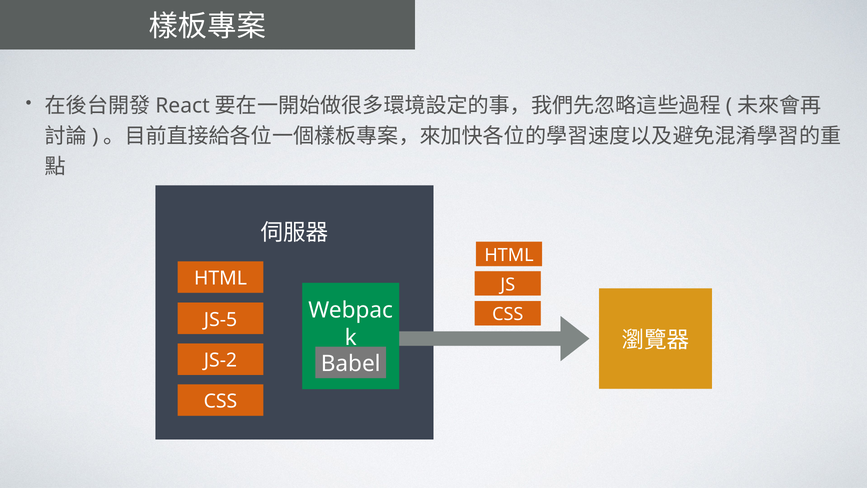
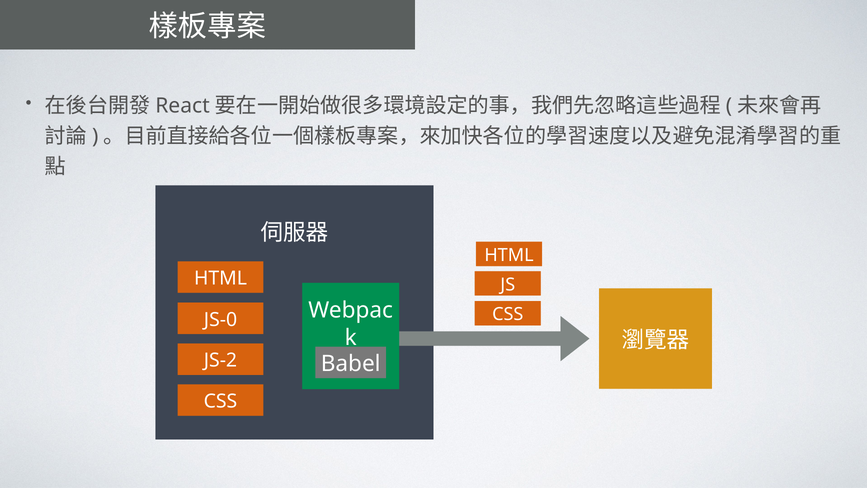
JS-5: JS-5 -> JS-0 (220, 319)
